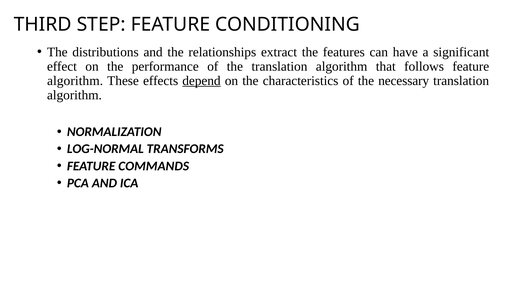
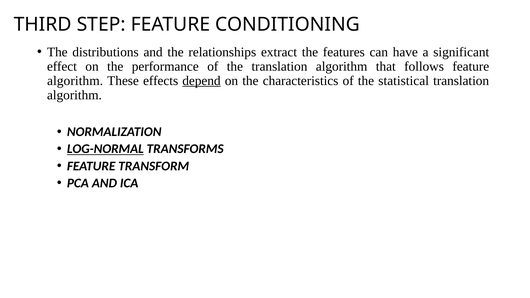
necessary: necessary -> statistical (404, 81)
LOG-NORMAL underline: none -> present (105, 149)
COMMANDS: COMMANDS -> TRANSFORM (154, 166)
